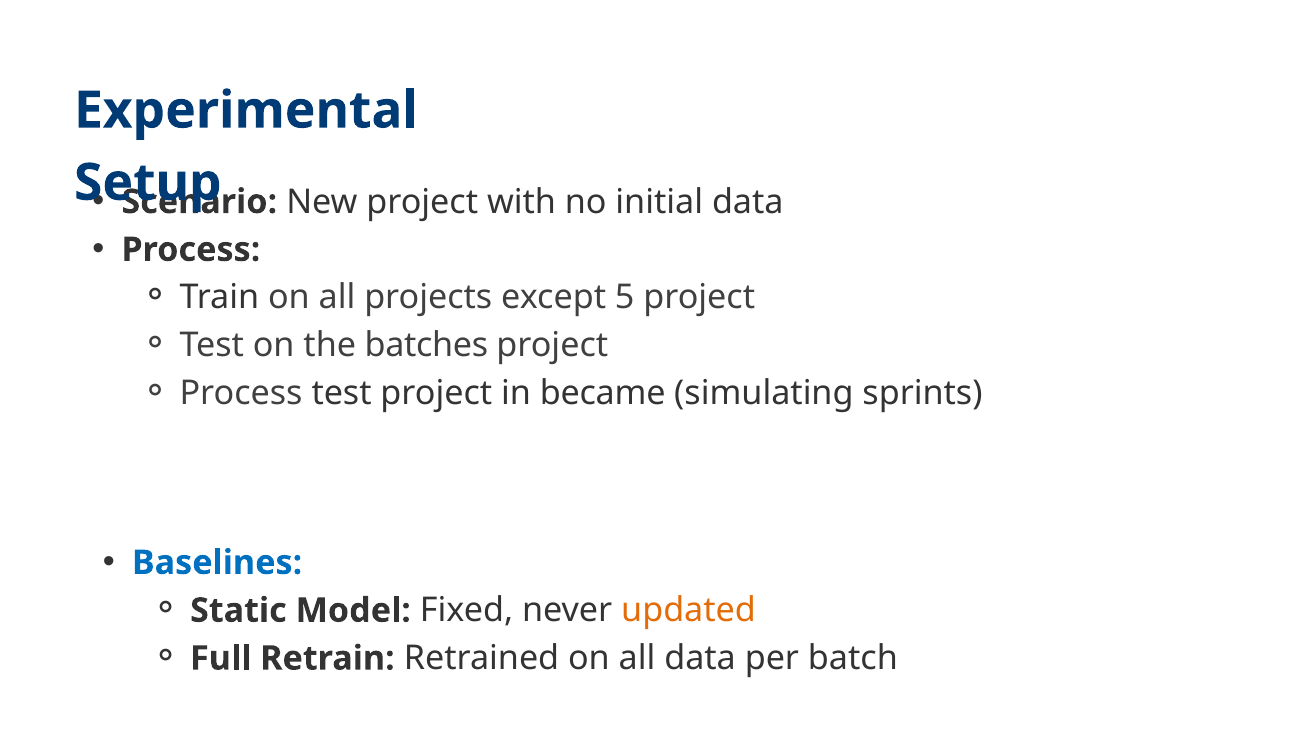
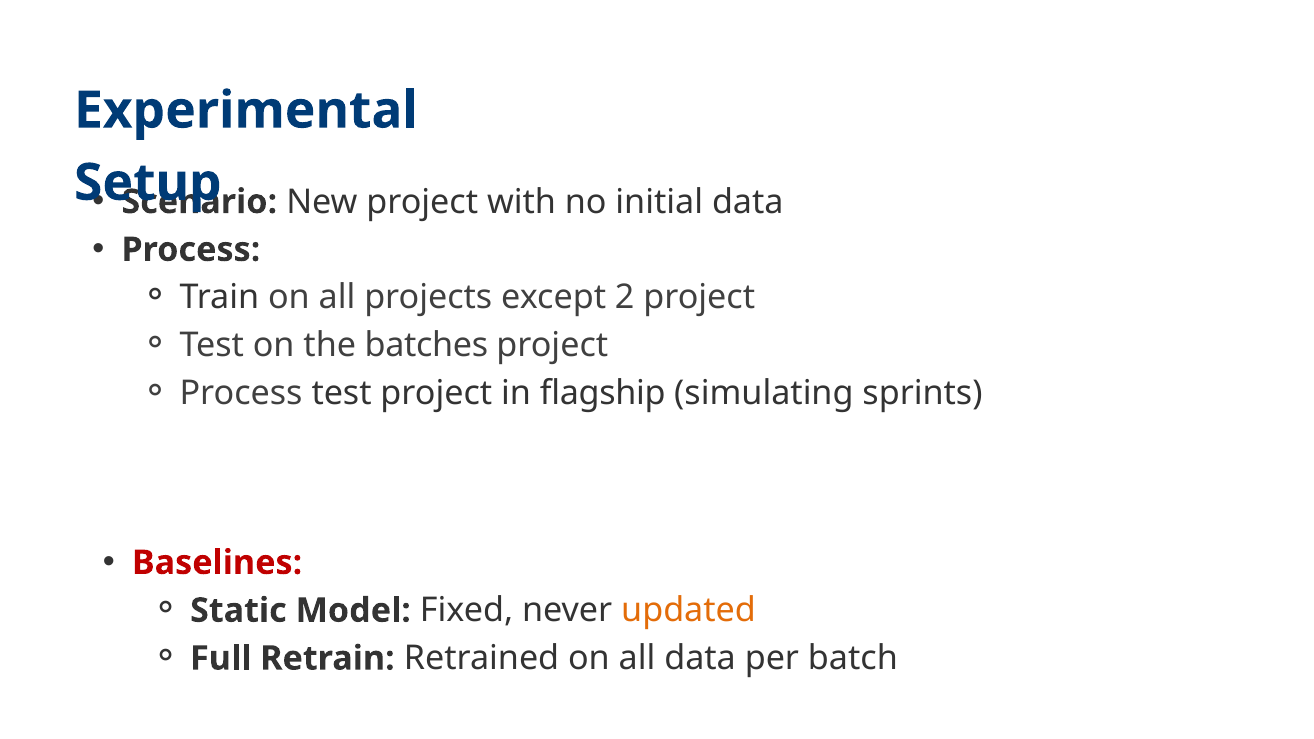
5: 5 -> 2 (625, 298)
became: became -> flagship (603, 393)
Baselines colour: blue -> red (217, 563)
